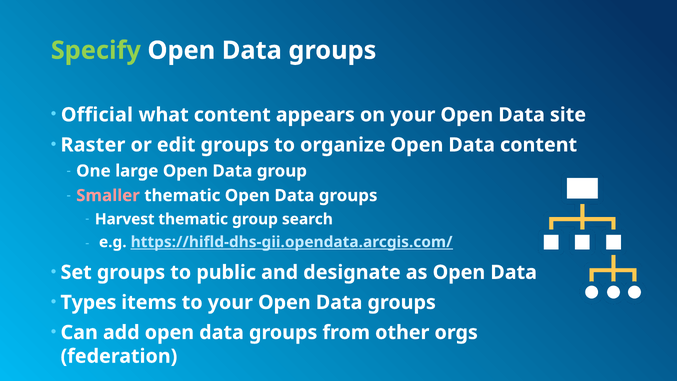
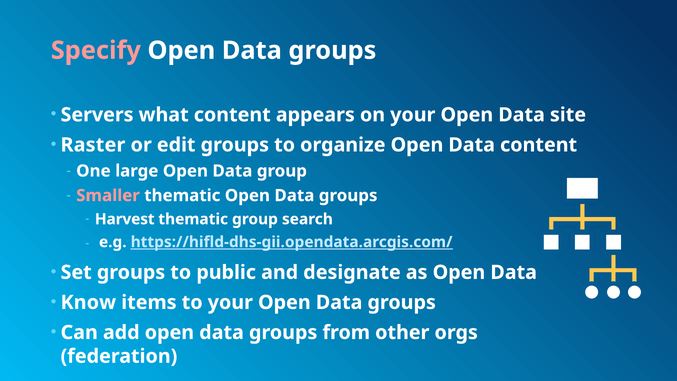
Specify colour: light green -> pink (96, 50)
Official: Official -> Servers (97, 115)
Types: Types -> Know (88, 302)
